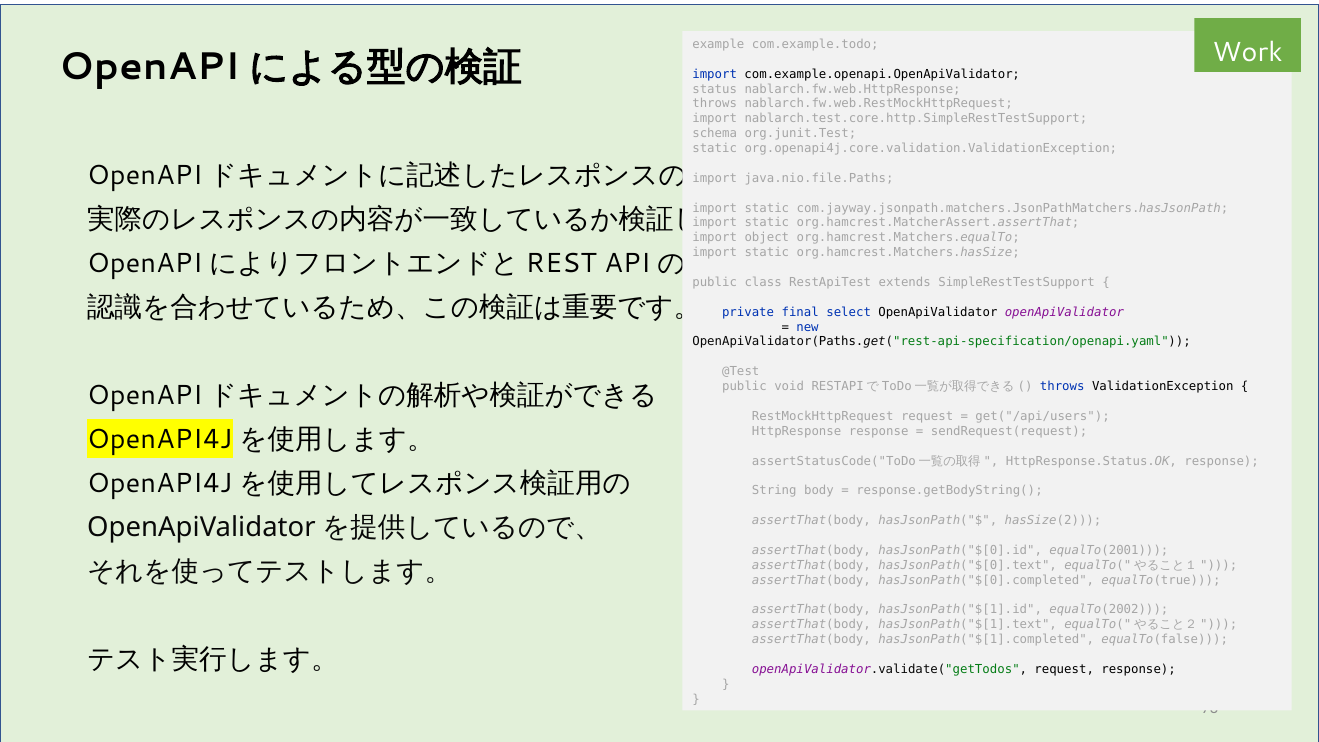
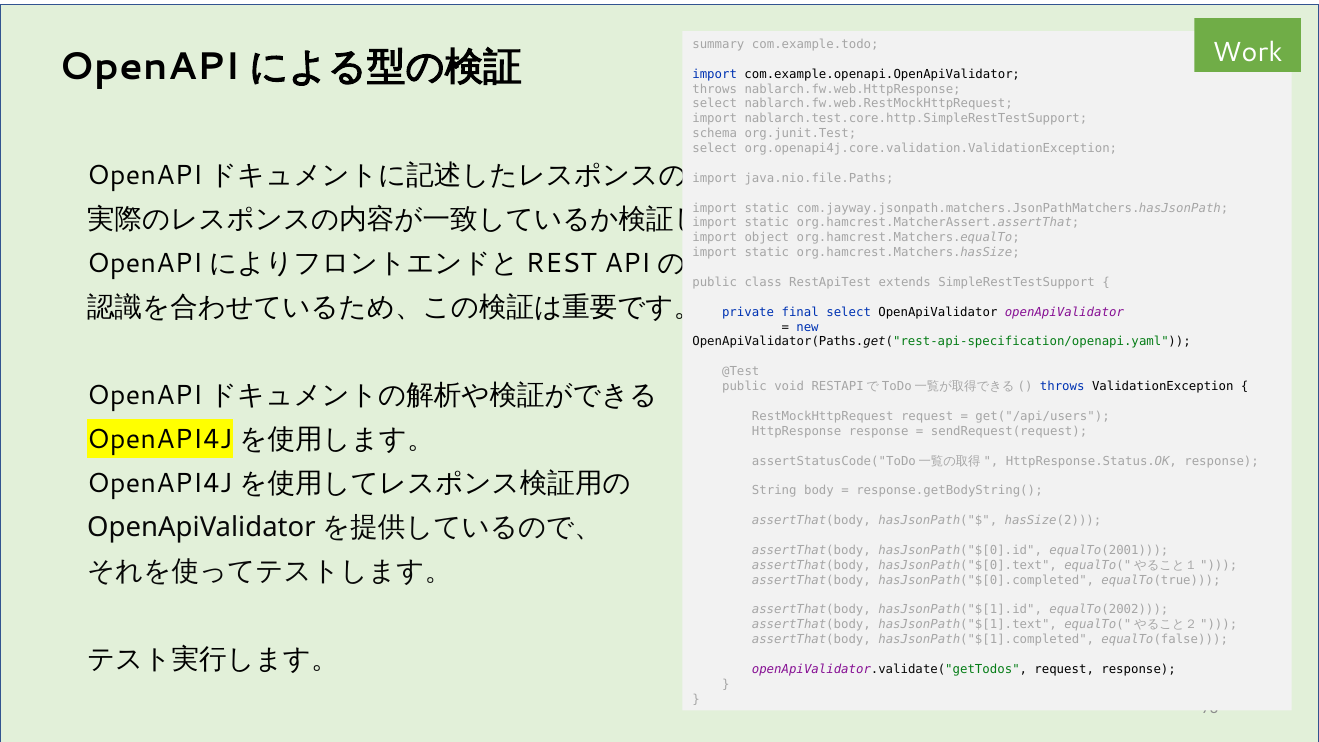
example: example -> summary (718, 44)
status: status -> throws (715, 89)
throws: throws -> select (715, 104)
static: static -> select (715, 148)
